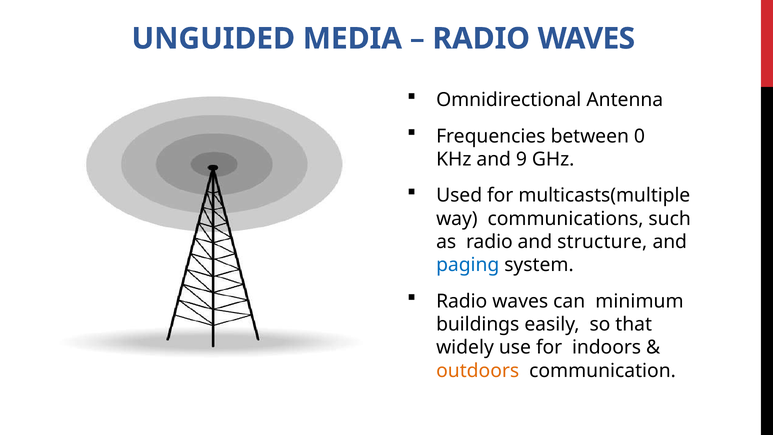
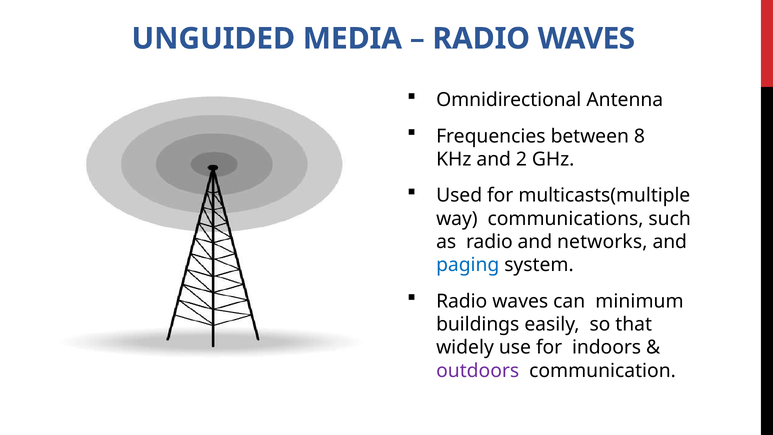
0: 0 -> 8 (639, 136)
9: 9 -> 2 (522, 159)
structure: structure -> networks (602, 242)
outdoors colour: orange -> purple (478, 371)
